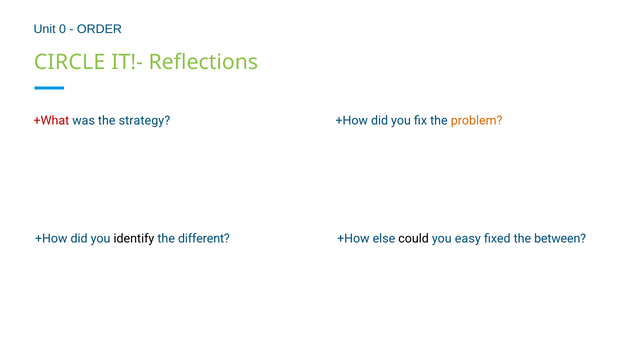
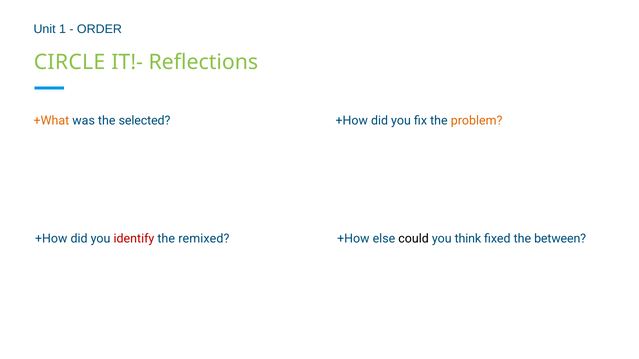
0: 0 -> 1 (62, 29)
+What colour: red -> orange (51, 121)
strategy: strategy -> selected (145, 121)
identify colour: black -> red (134, 239)
different: different -> remixed (204, 239)
easy: easy -> think (468, 239)
